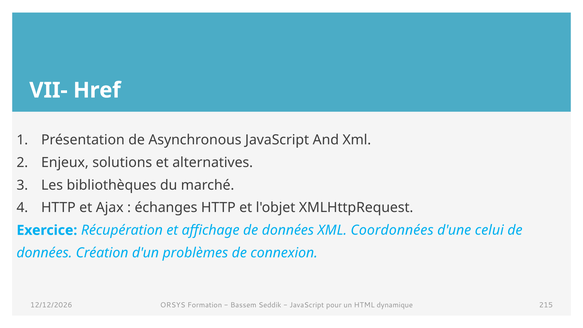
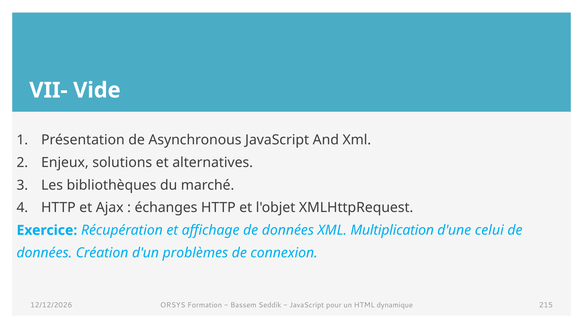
Href: Href -> Vide (97, 90)
Coordonnées: Coordonnées -> Multiplication (392, 230)
